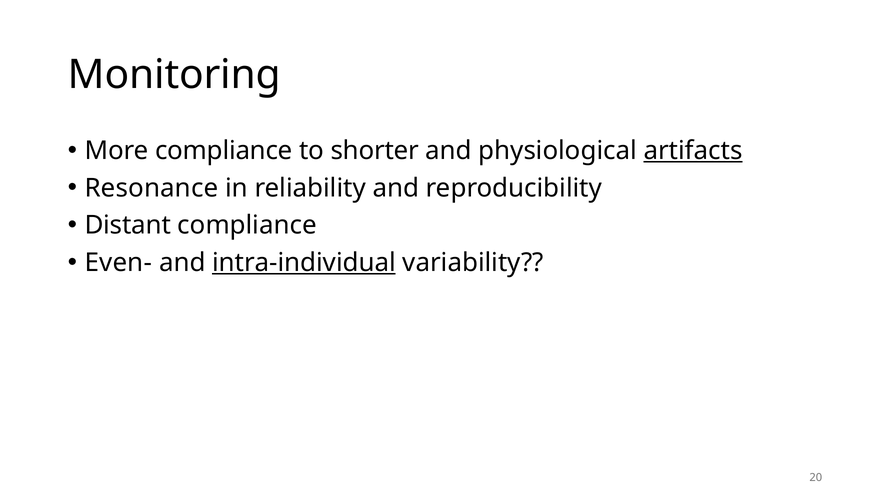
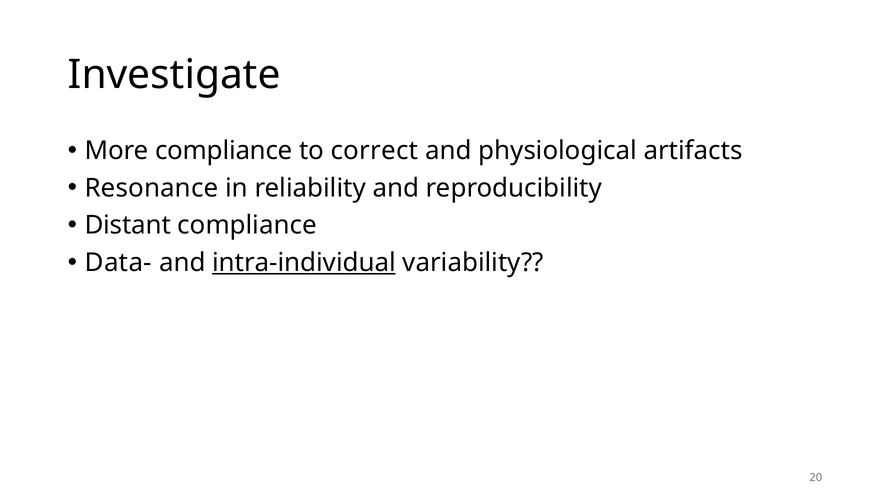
Monitoring: Monitoring -> Investigate (174, 75)
shorter: shorter -> correct (374, 150)
artifacts underline: present -> none (693, 150)
Even-: Even- -> Data- (118, 262)
